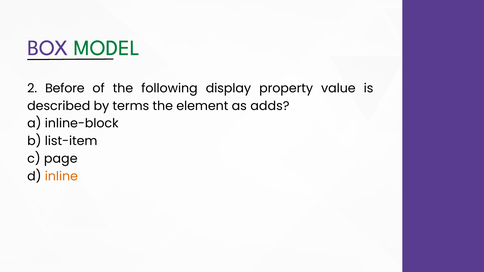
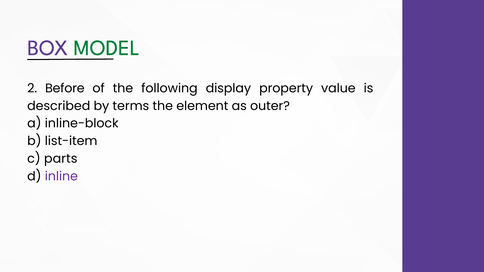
adds: adds -> outer (270, 106)
page: page -> parts (61, 159)
inline colour: orange -> purple (61, 176)
